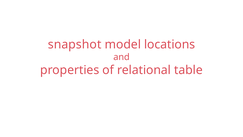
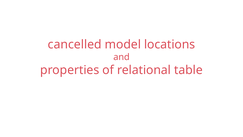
snapshot: snapshot -> cancelled (75, 44)
